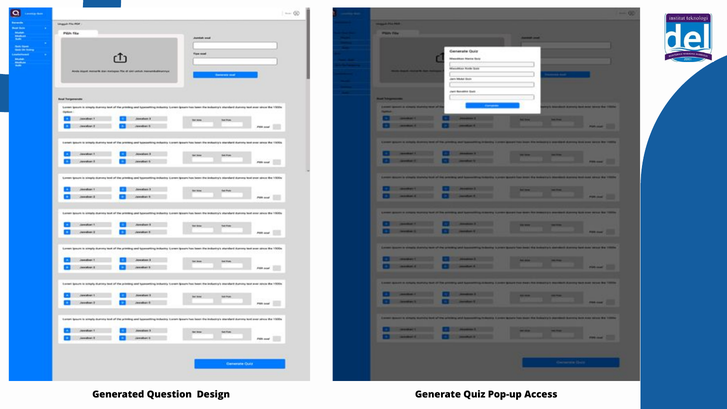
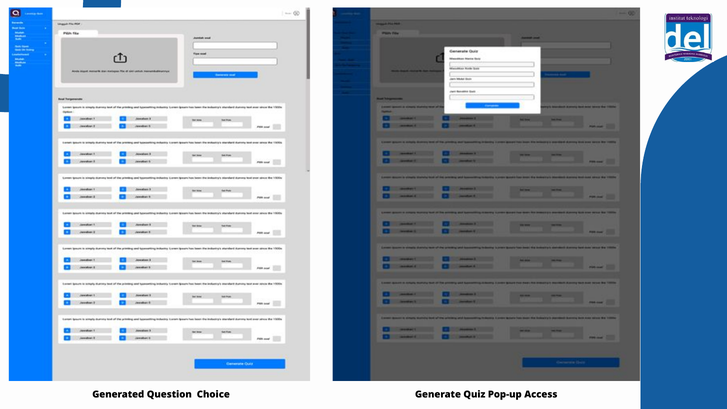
Design: Design -> Choice (213, 394)
